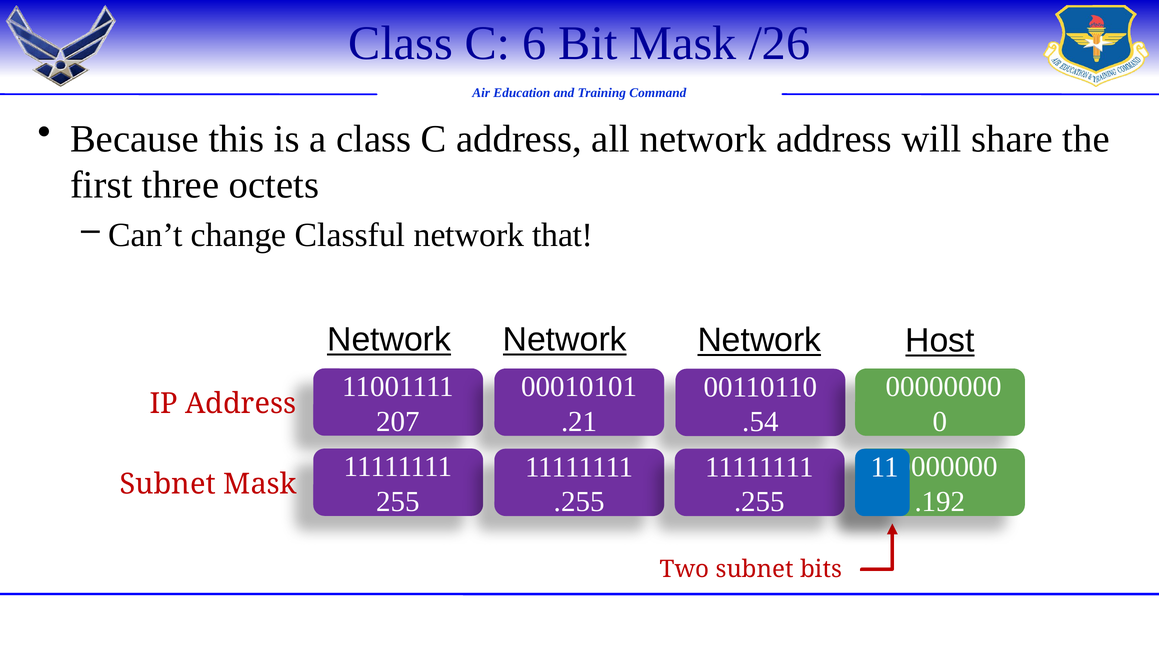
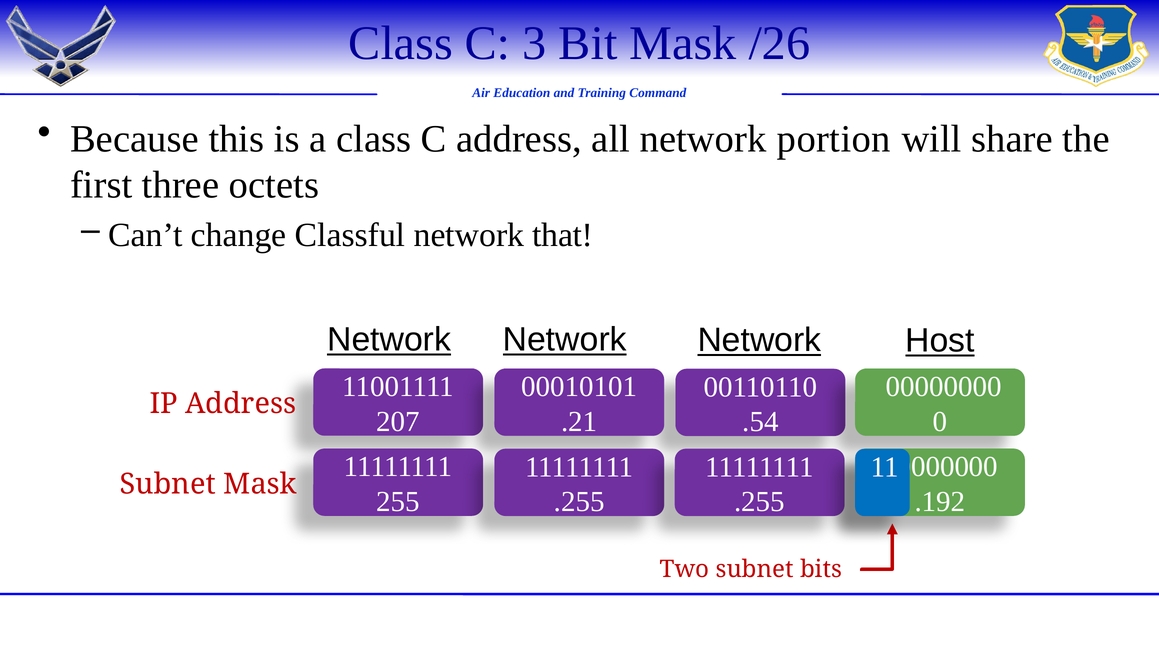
6: 6 -> 3 (534, 43)
network address: address -> portion (834, 139)
